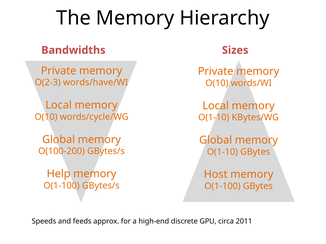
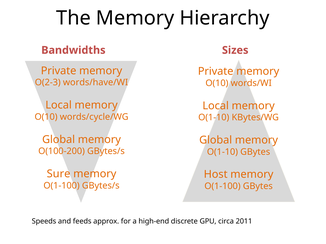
Help: Help -> Sure (59, 174)
